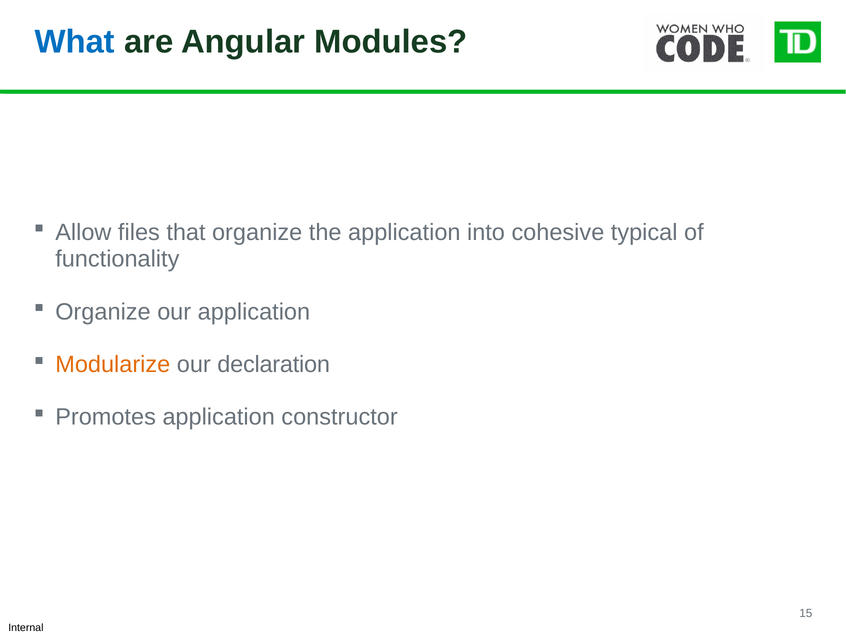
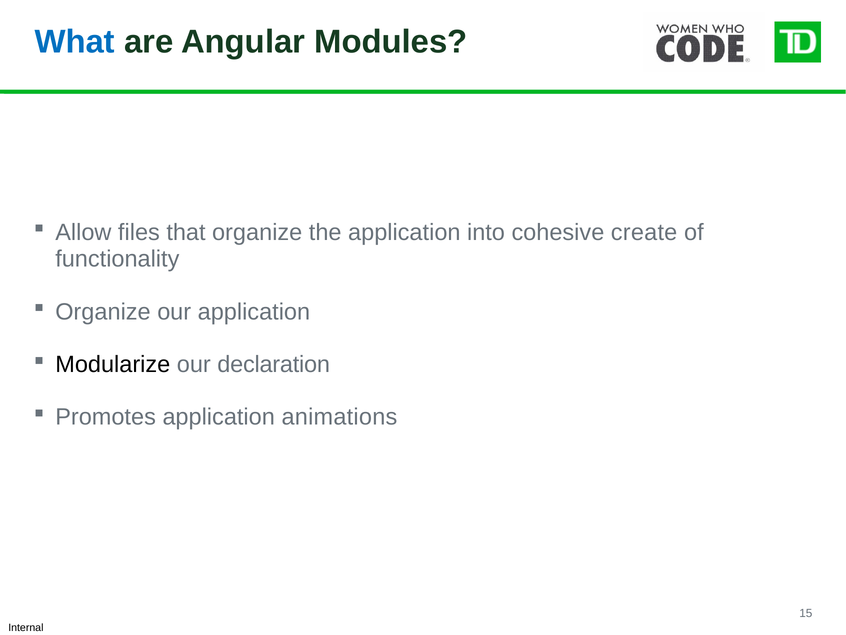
typical: typical -> create (644, 232)
Modularize colour: orange -> black (113, 364)
constructor: constructor -> animations (339, 417)
